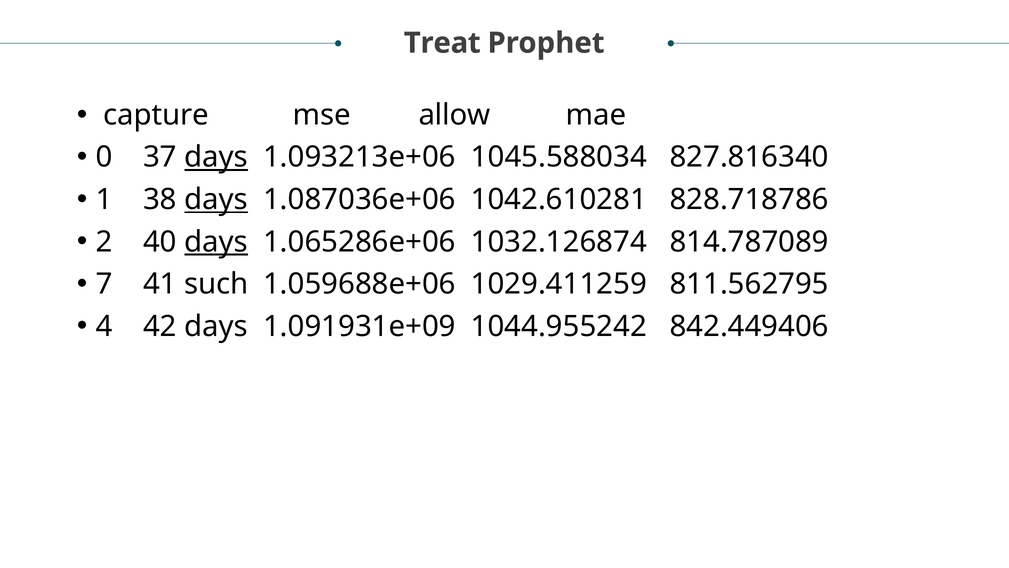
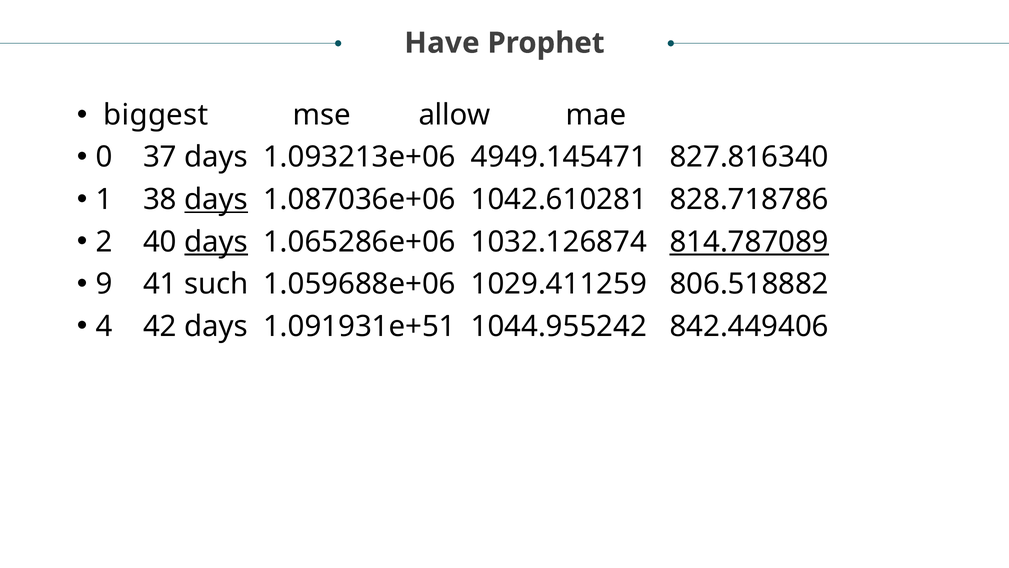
Treat: Treat -> Have (442, 43)
capture: capture -> biggest (156, 115)
days underline: present -> none (216, 157)
1045.588034: 1045.588034 -> 4949.145471 (559, 157)
814.787089 underline: none -> present (749, 242)
7: 7 -> 9 (104, 284)
811.562795: 811.562795 -> 806.518882 (749, 284)
1.091931e+09: 1.091931e+09 -> 1.091931e+51 (359, 326)
